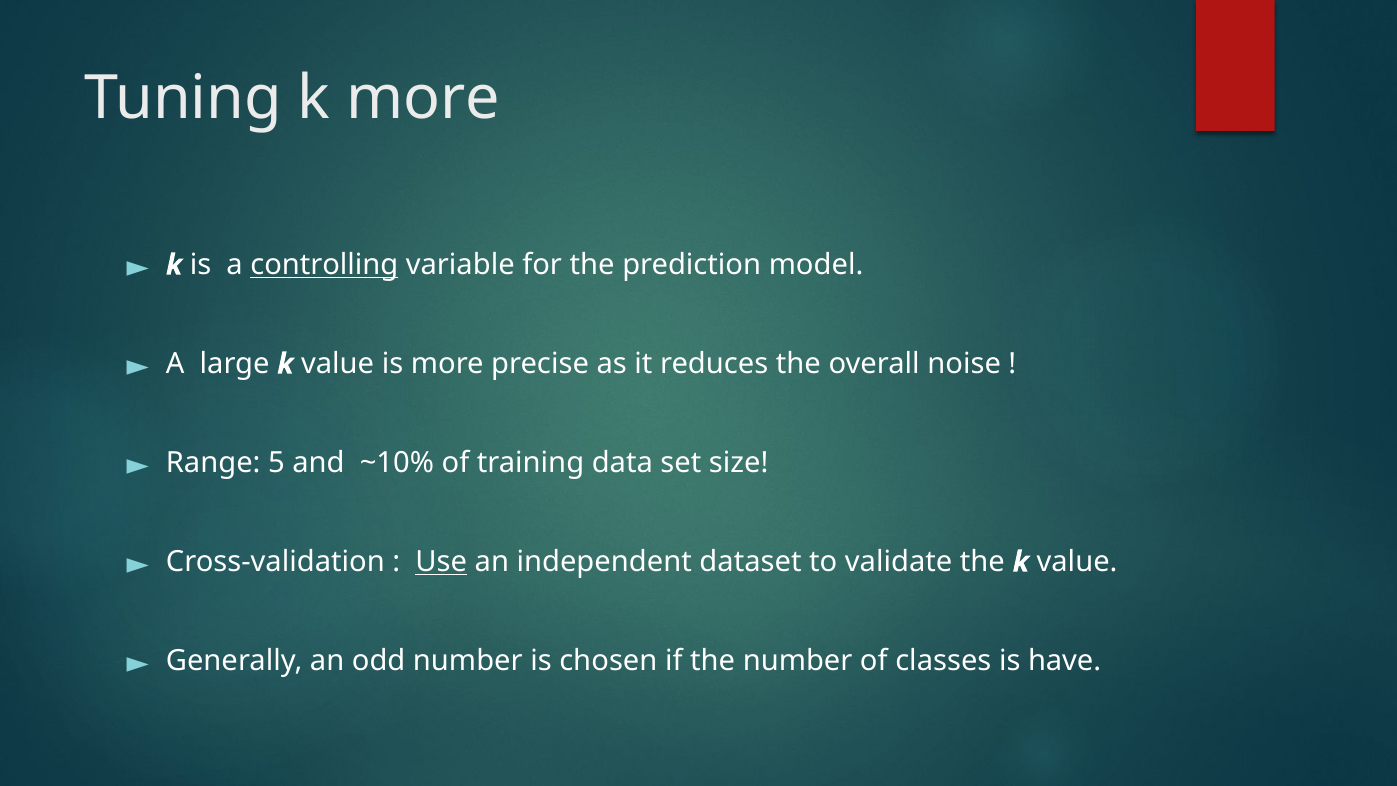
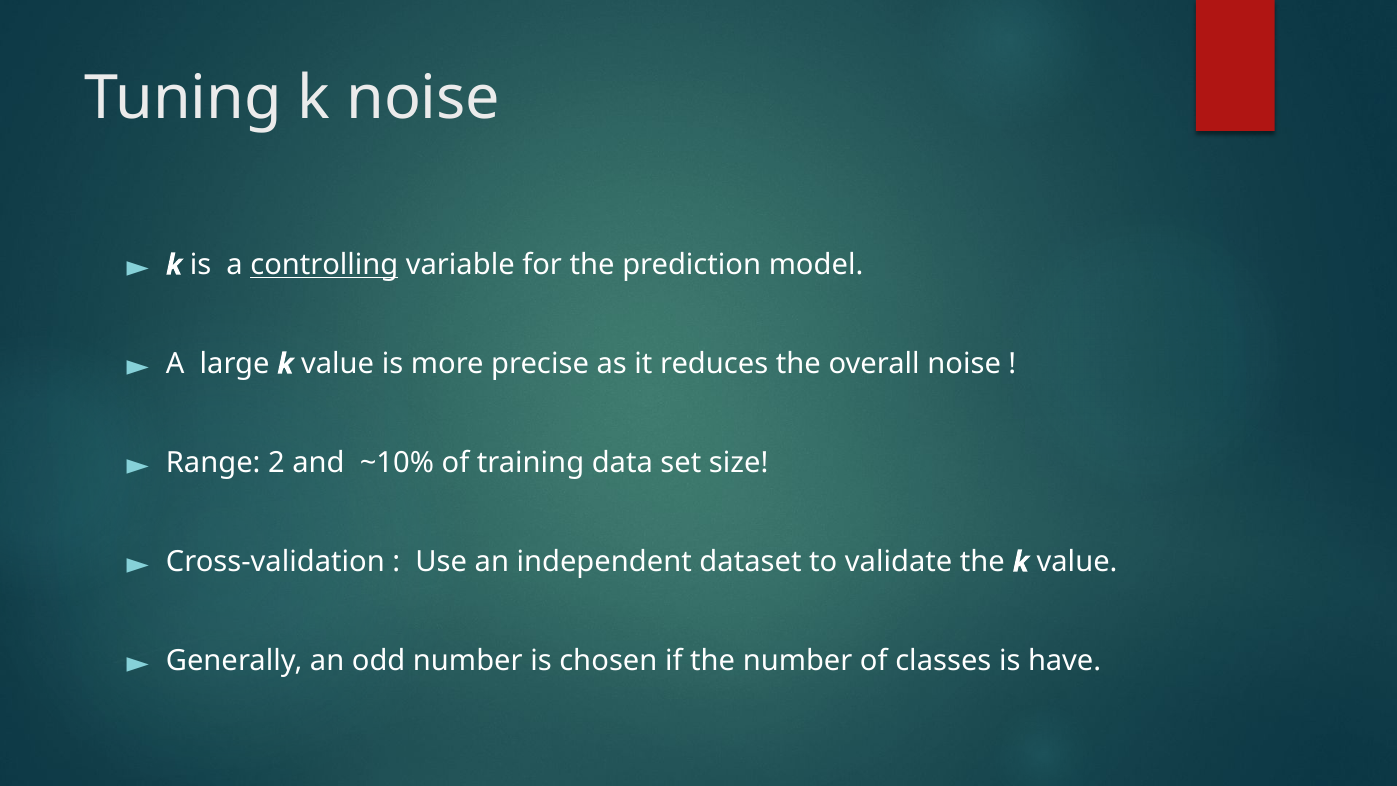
k more: more -> noise (423, 98)
5: 5 -> 2 (276, 463)
Use underline: present -> none (441, 562)
